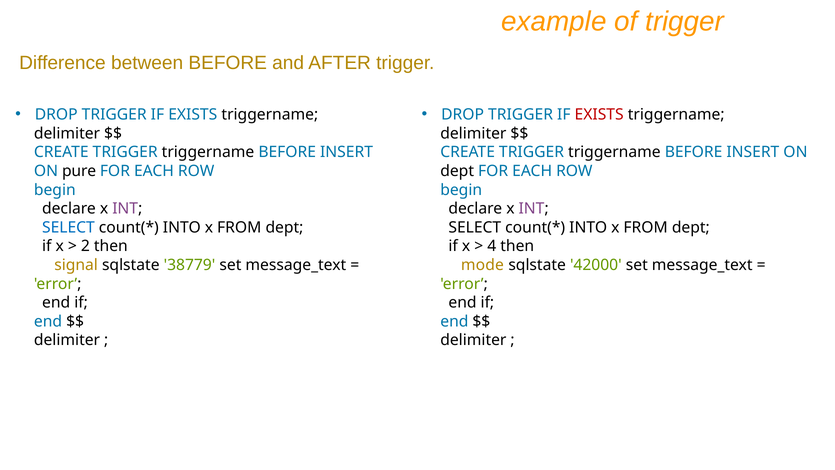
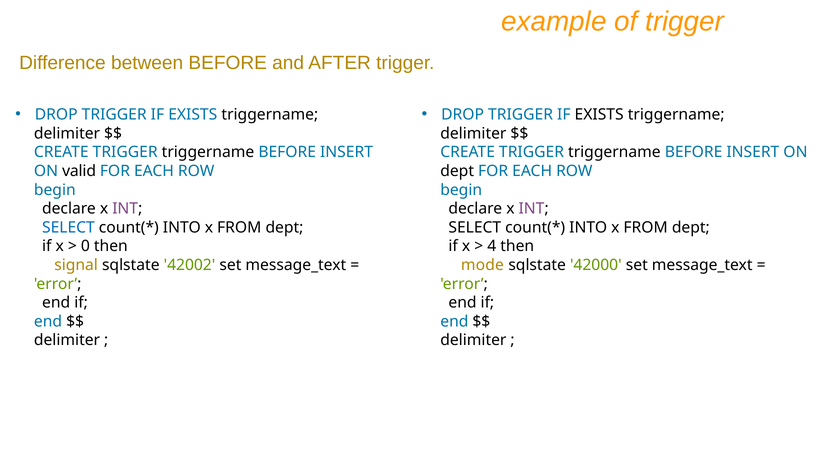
EXISTS colour: red -> black (599, 115)
pure: pure -> valid (79, 171)
2: 2 -> 0 (85, 246)
38779: 38779 -> 42002 (189, 265)
